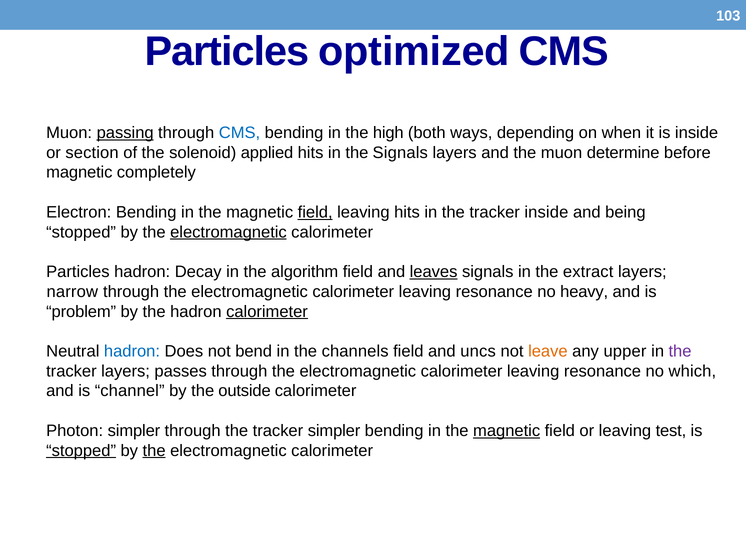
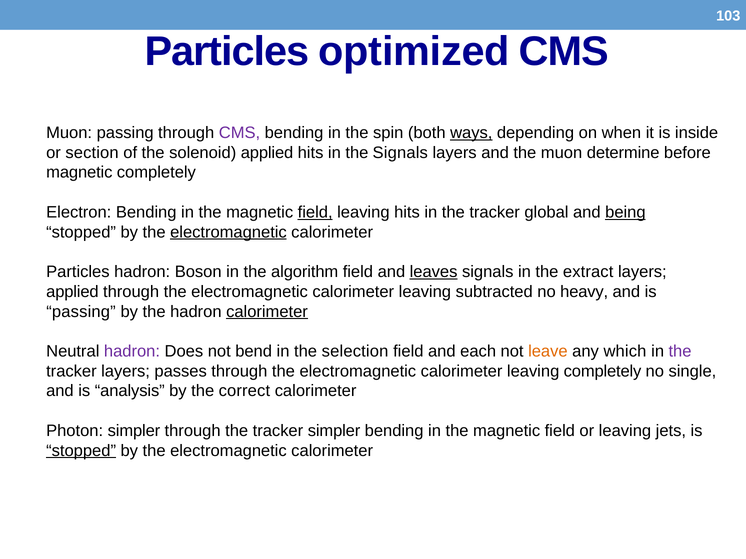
passing underline: present -> none (125, 133)
CMS colour: blue -> purple (239, 133)
high: high -> spin (388, 133)
ways underline: none -> present (471, 133)
tracker inside: inside -> global (546, 212)
being underline: none -> present (625, 212)
Decay: Decay -> Boson (198, 272)
narrow: narrow -> applied (72, 292)
resonance: resonance -> subtracted (494, 292)
problem: problem -> passing (81, 312)
hadron colour: blue -> purple (132, 352)
channels: channels -> selection (355, 352)
uncs: uncs -> each (478, 352)
upper: upper -> which (625, 352)
resonance: resonance -> completely (603, 371)
which: which -> single (692, 371)
channel: channel -> analysis (130, 391)
outside: outside -> correct (244, 391)
magnetic underline: present -> none (507, 431)
test: test -> jets (671, 431)
the underline: present -> none (154, 451)
